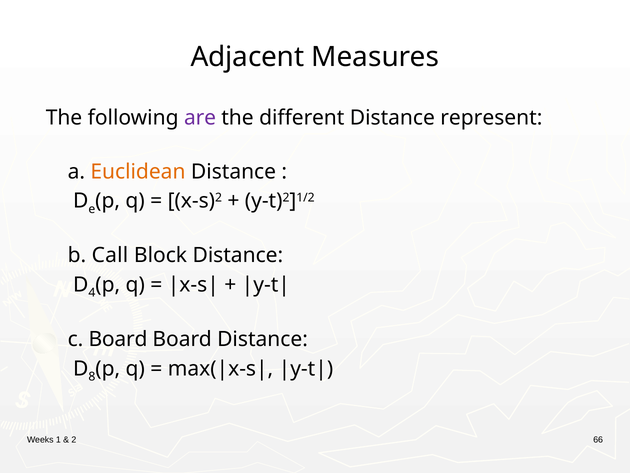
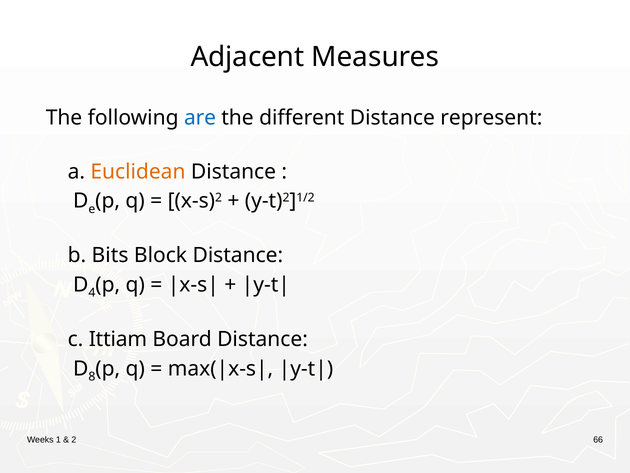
are colour: purple -> blue (200, 118)
Call: Call -> Bits (110, 255)
c Board: Board -> Ittiam (118, 339)
